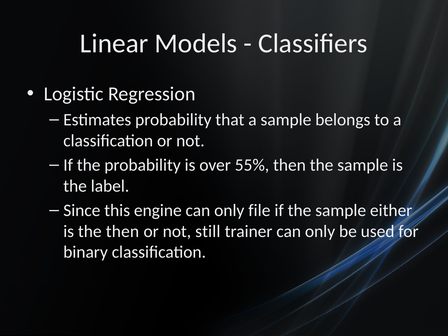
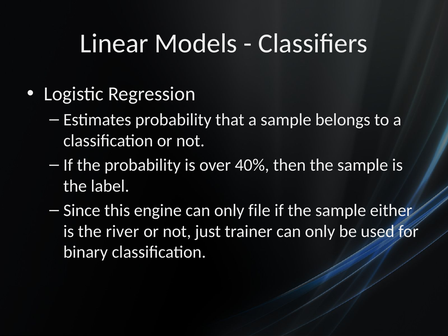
55%: 55% -> 40% (252, 165)
the then: then -> river (122, 231)
still: still -> just (208, 231)
